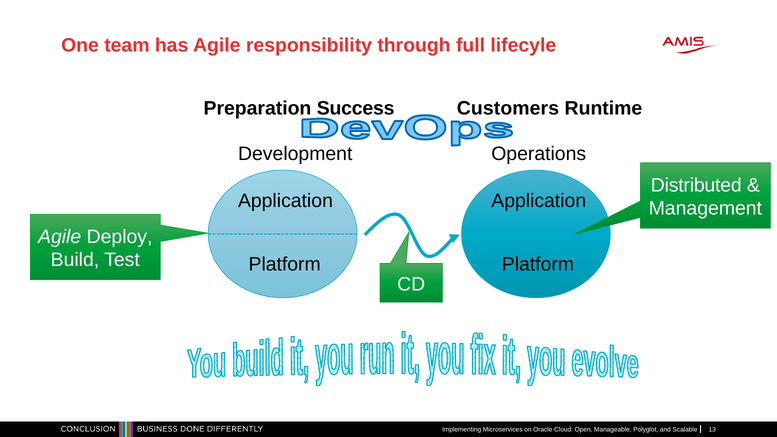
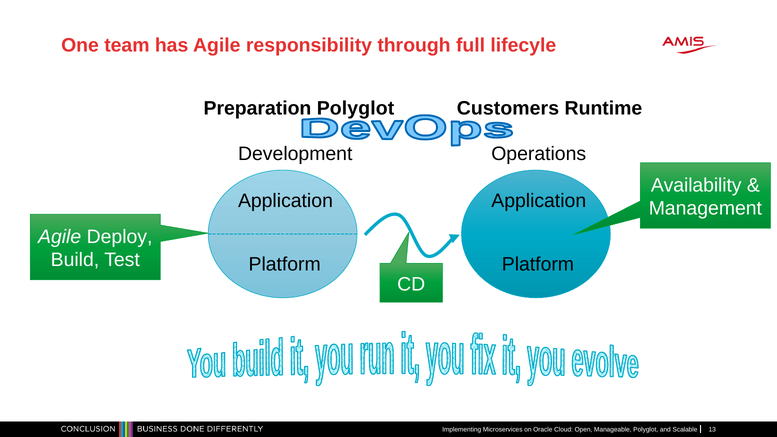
Preparation Success: Success -> Polyglot (355, 108)
Distributed: Distributed -> Availability (696, 185)
